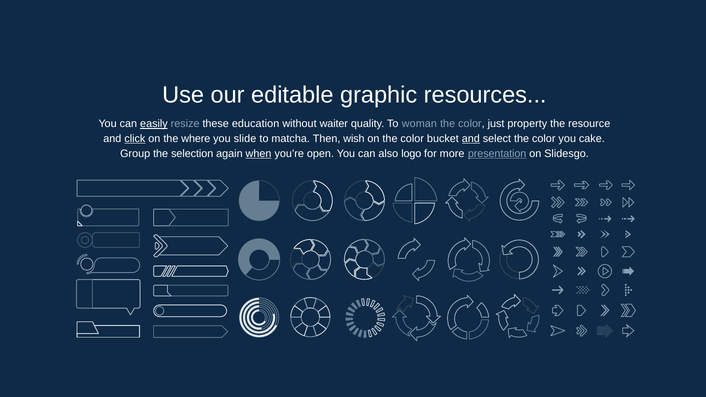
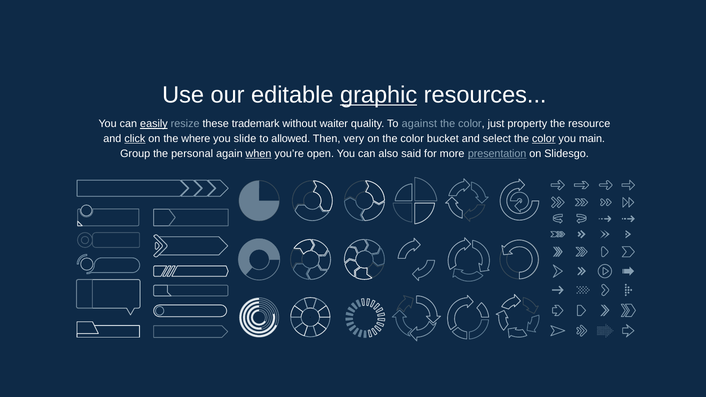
graphic underline: none -> present (379, 95)
education: education -> trademark (256, 124)
woman: woman -> against (419, 124)
matcha: matcha -> allowed (291, 139)
wish: wish -> very (354, 139)
and underline: present -> none (471, 139)
color underline: none -> present (544, 139)
cake: cake -> main (592, 139)
selection: selection -> personal (192, 154)
logo: logo -> said (411, 154)
